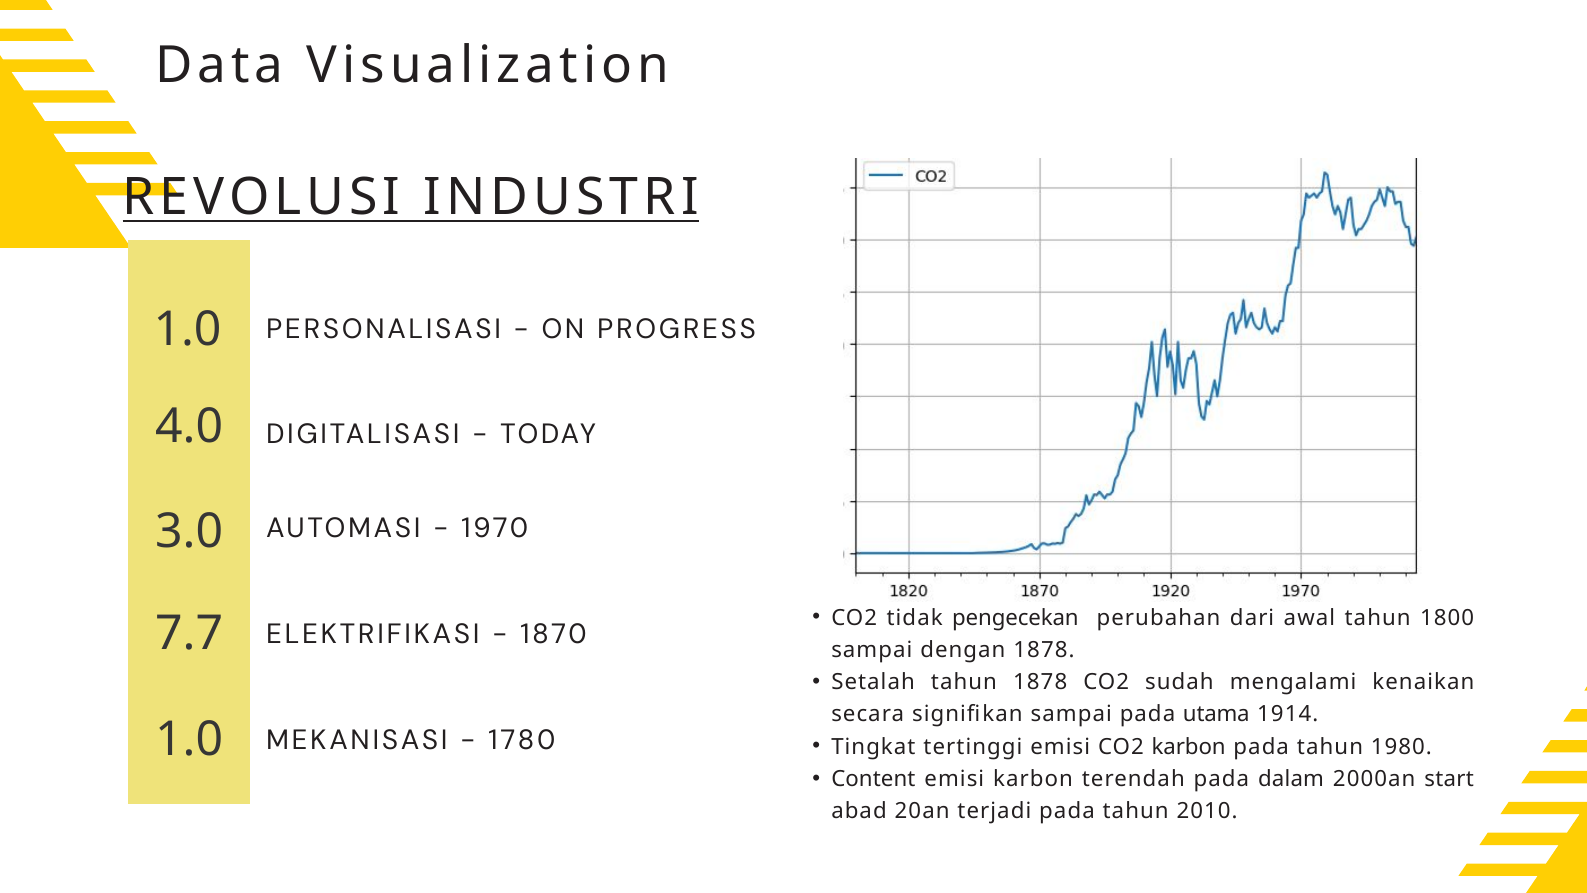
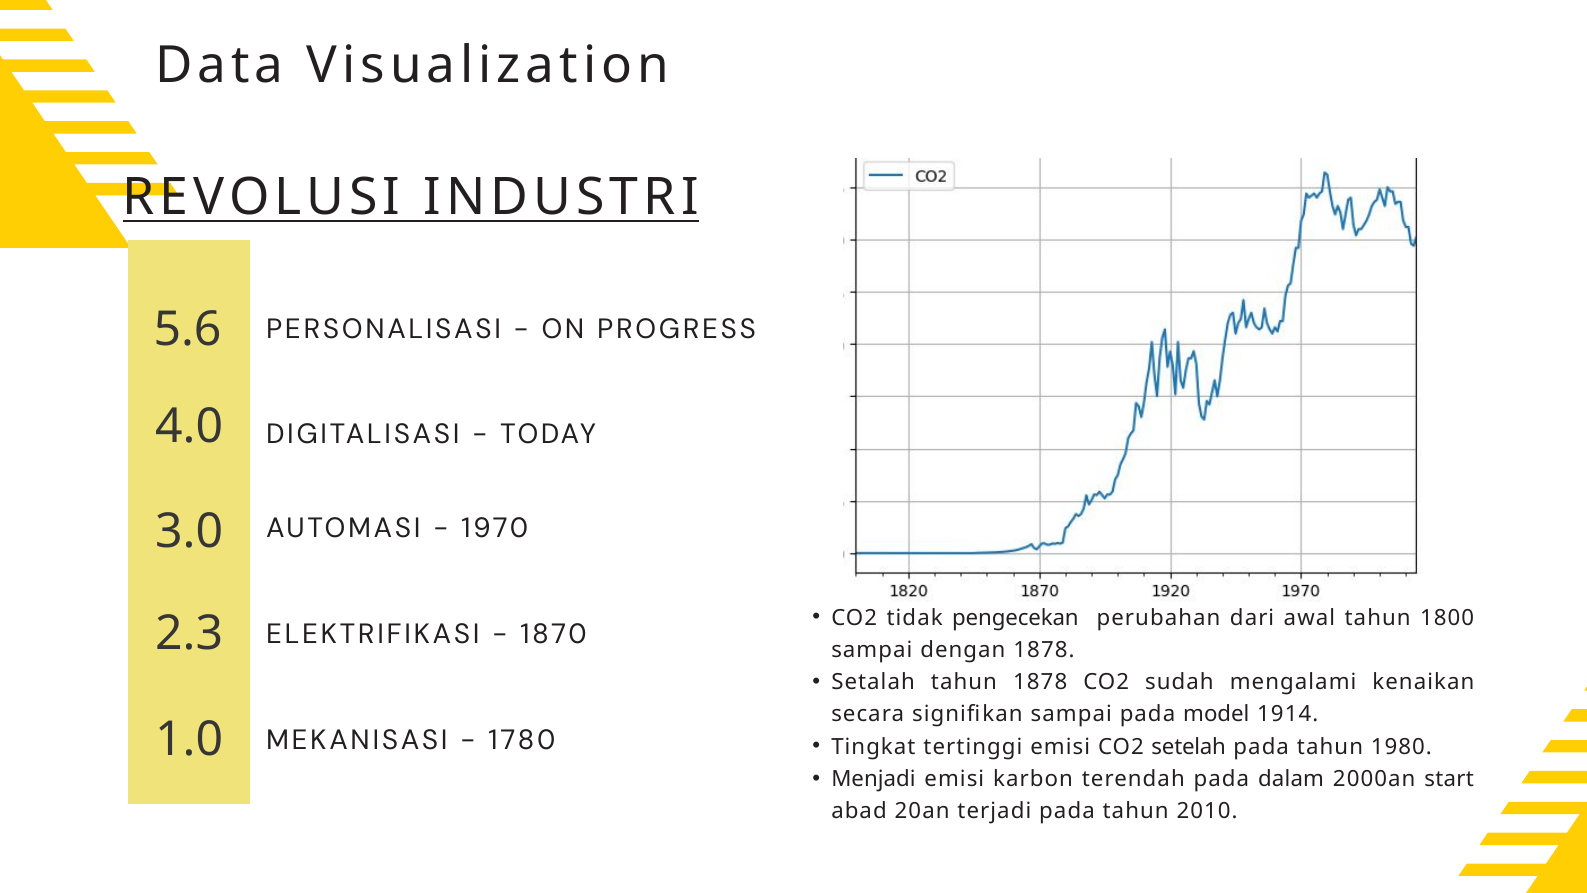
1.0: 1.0 -> 5.6 (187, 329)
7.7: 7.7 -> 2.3 (189, 634)
utama: utama -> model (1216, 714)
CO2 karbon: karbon -> setelah (1189, 746)
Content: Content -> Menjadi (873, 779)
